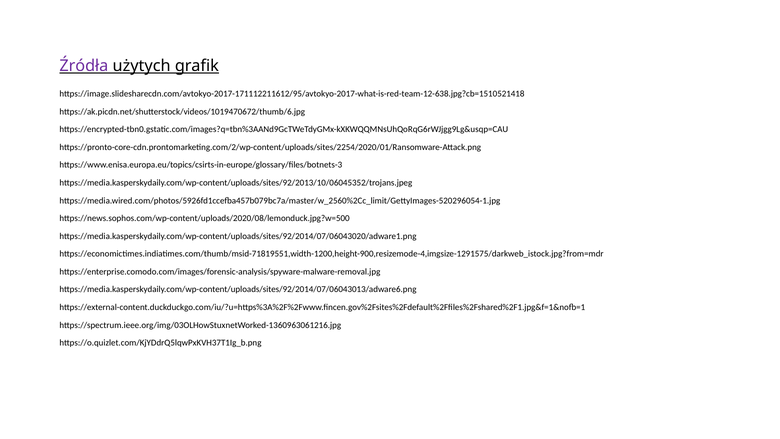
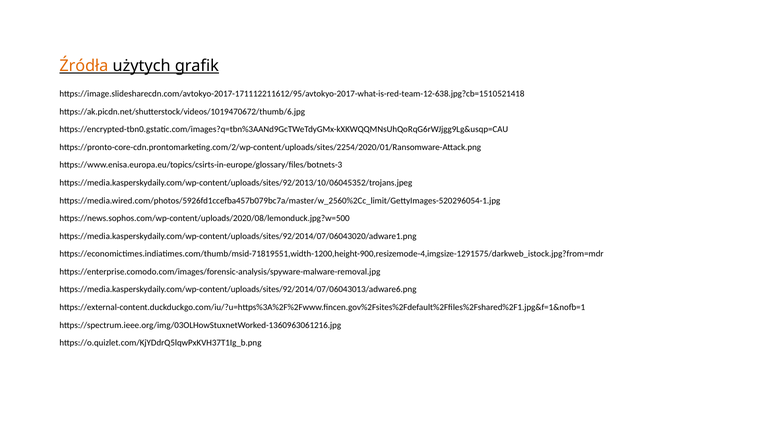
Źródła colour: purple -> orange (84, 66)
